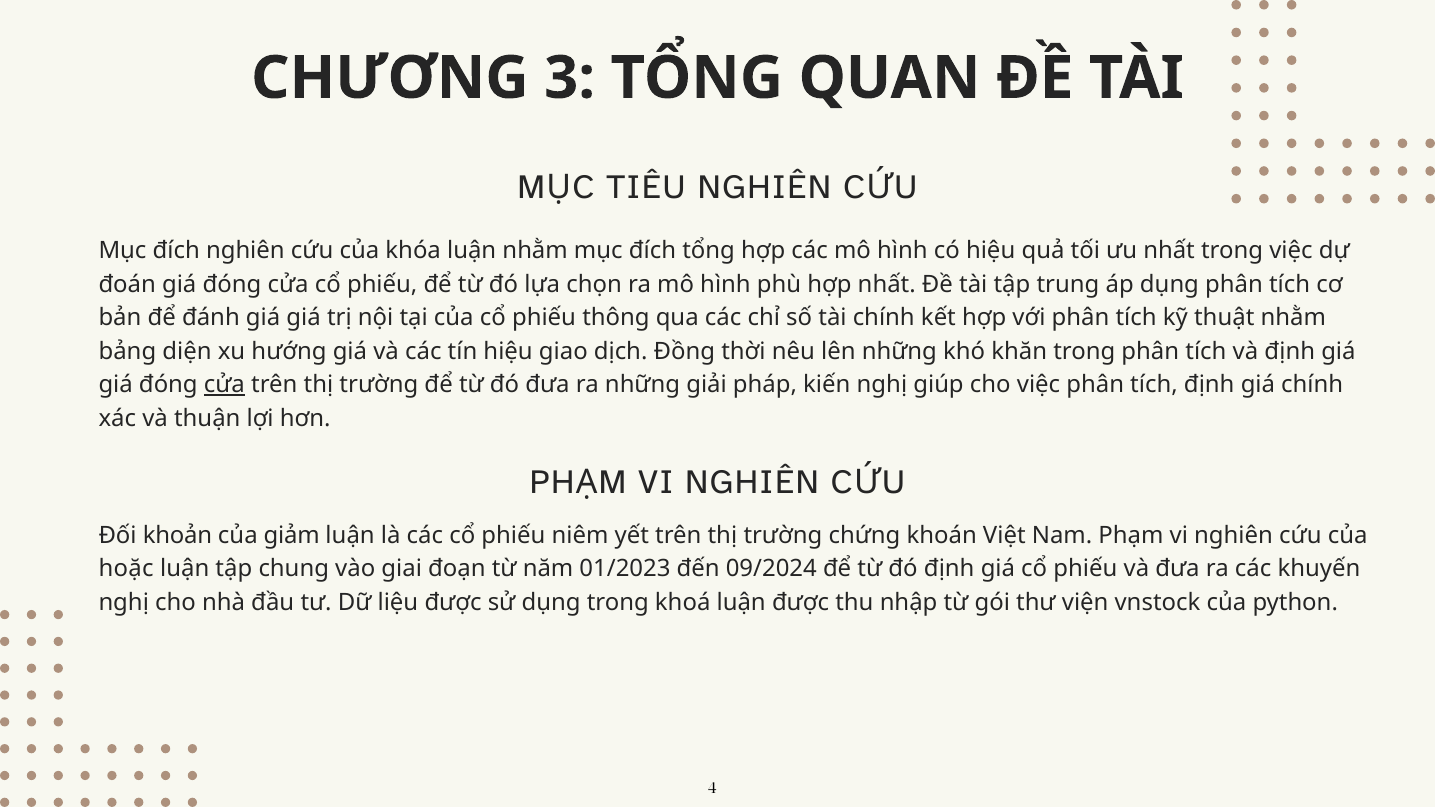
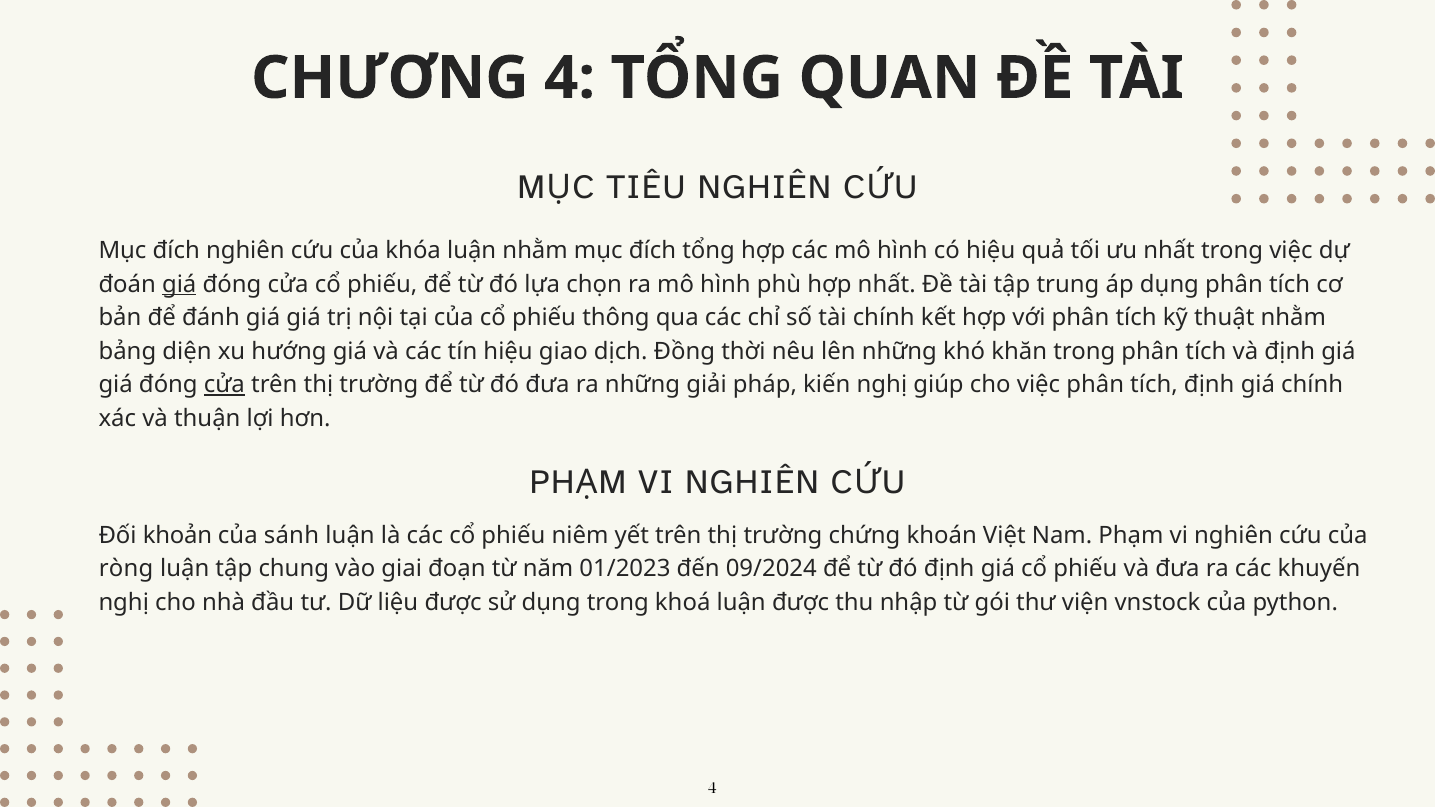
CHƯƠNG 3: 3 -> 4 (570, 78)
giá underline: none -> present (179, 284)
giảm: giảm -> sánh (291, 536)
hoặc: hoặc -> ròng (126, 569)
